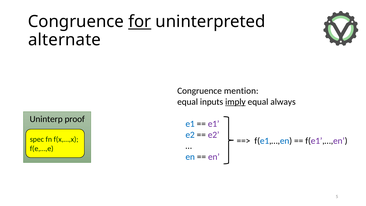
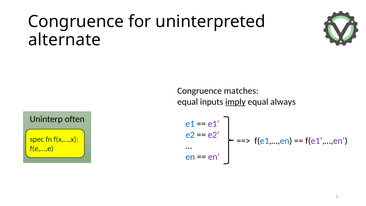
for underline: present -> none (140, 22)
mention: mention -> matches (241, 91)
proof: proof -> often (75, 119)
